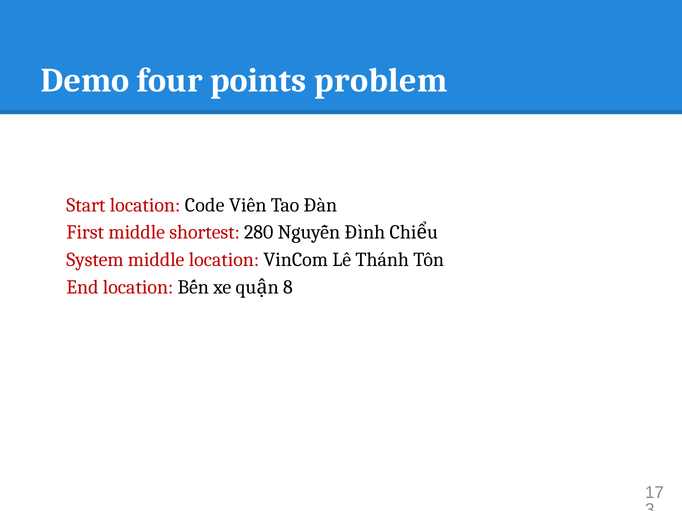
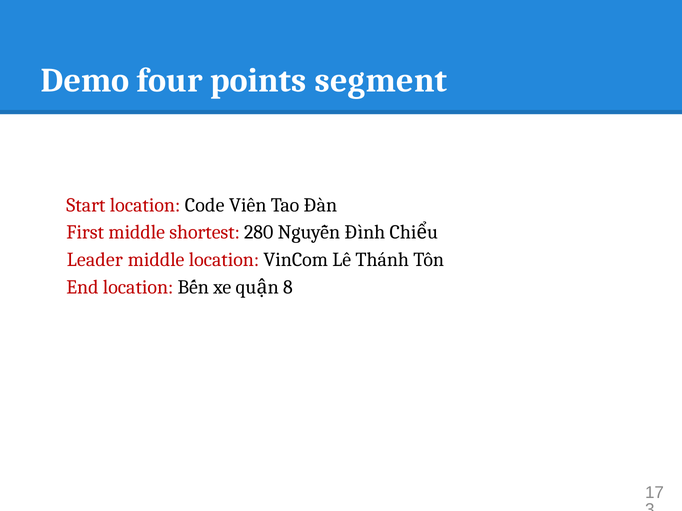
problem: problem -> segment (381, 81)
System: System -> Leader (95, 260)
